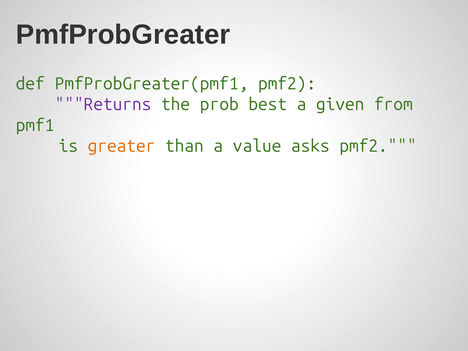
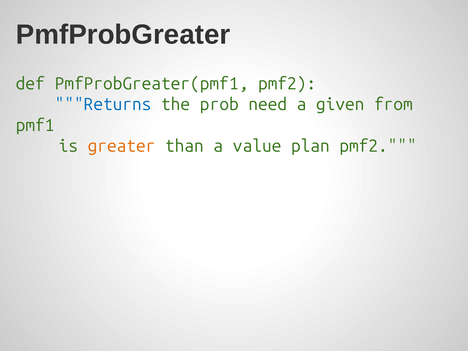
Returns colour: purple -> blue (103, 105)
best: best -> need (268, 105)
asks: asks -> plan (310, 146)
